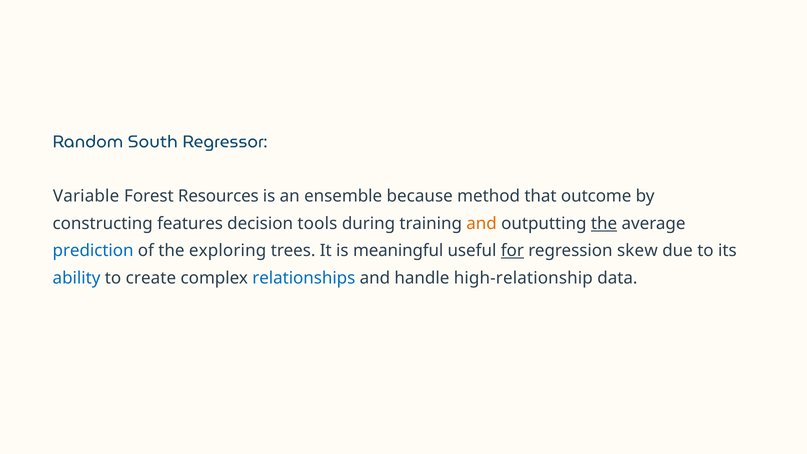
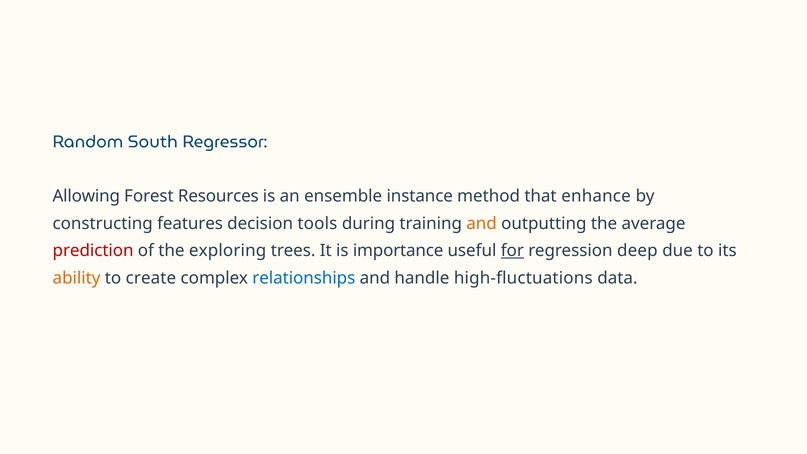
Variable: Variable -> Allowing (86, 196)
because: because -> instance (420, 196)
outcome: outcome -> enhance (596, 196)
the underline: present -> none (604, 223)
prediction colour: blue -> red (93, 251)
meaningful: meaningful -> importance (398, 251)
skew: skew -> deep (637, 251)
ability colour: blue -> orange (77, 278)
high-relationship: high-relationship -> high-fluctuations (523, 278)
